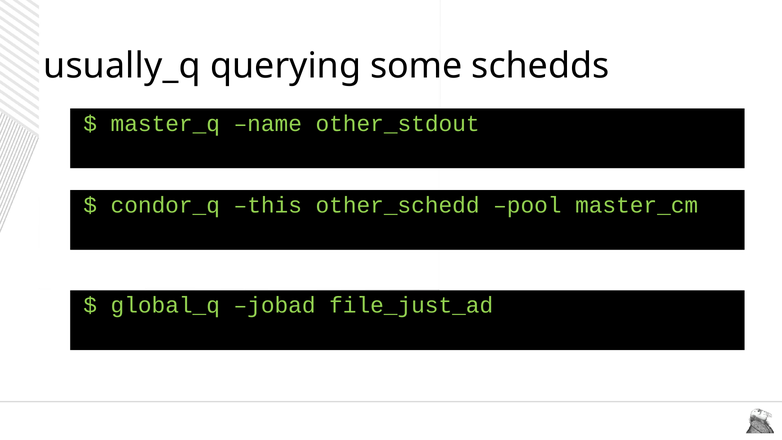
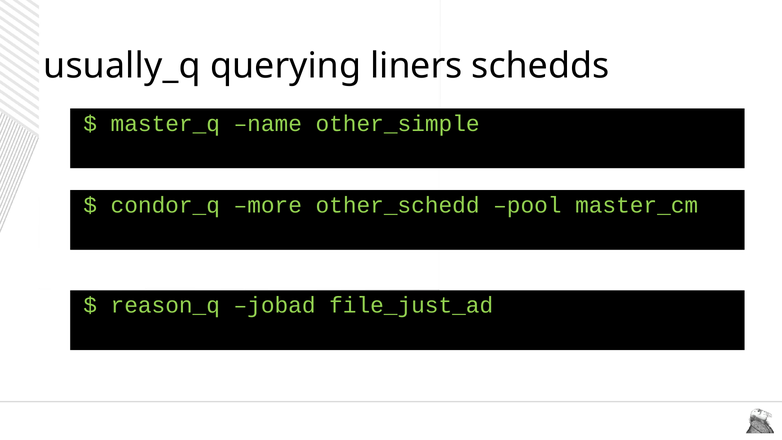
some: some -> liners (416, 66)
other_stdout: other_stdout -> other_simple (398, 124)
this: this -> more (268, 205)
global_q: global_q -> reason_q (165, 305)
